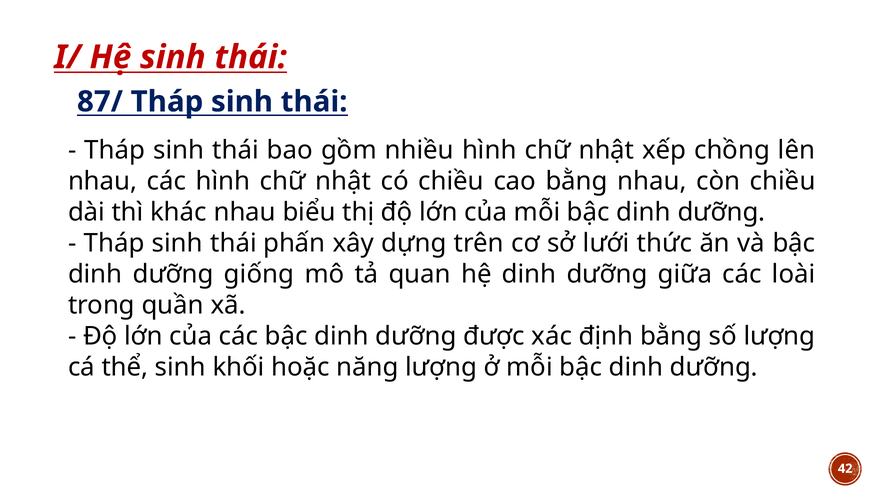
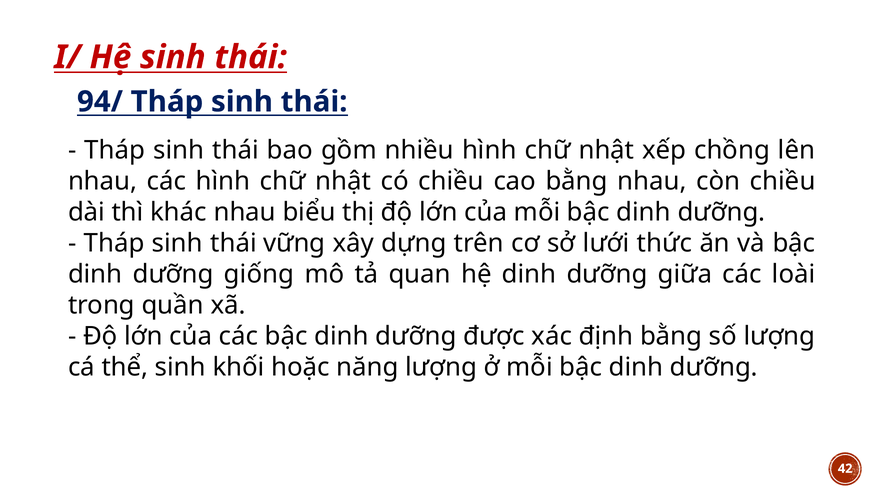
87/: 87/ -> 94/ (100, 102)
phấn: phấn -> vững (294, 244)
